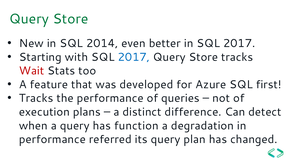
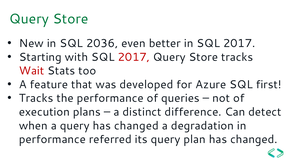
2014: 2014 -> 2036 (102, 43)
2017 colour: blue -> red (134, 57)
query has function: function -> changed (136, 126)
